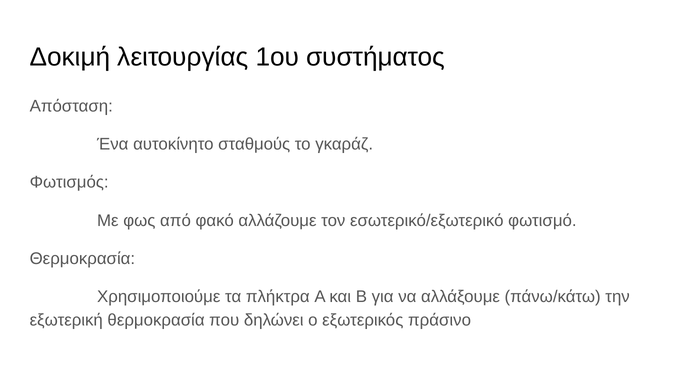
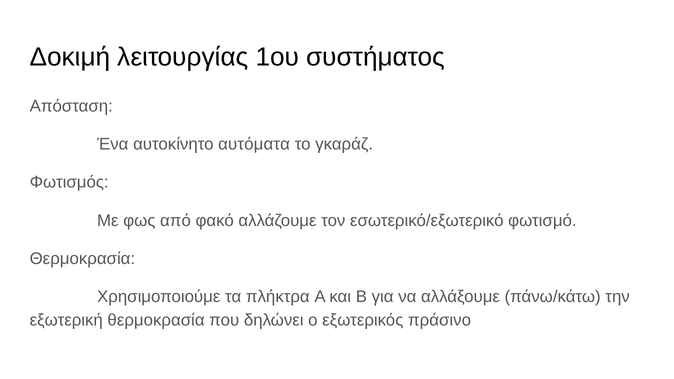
σταθμούς: σταθμούς -> αυτόματα (254, 144)
